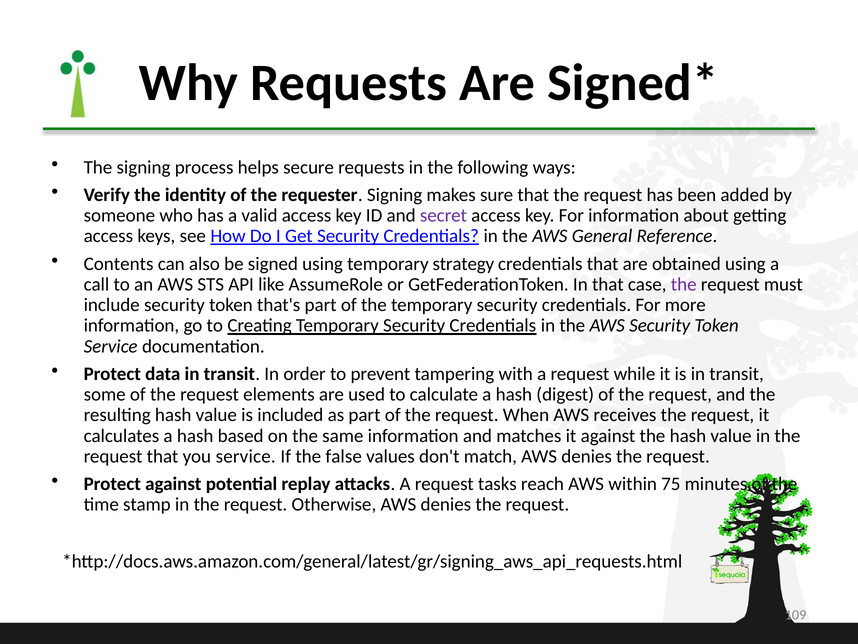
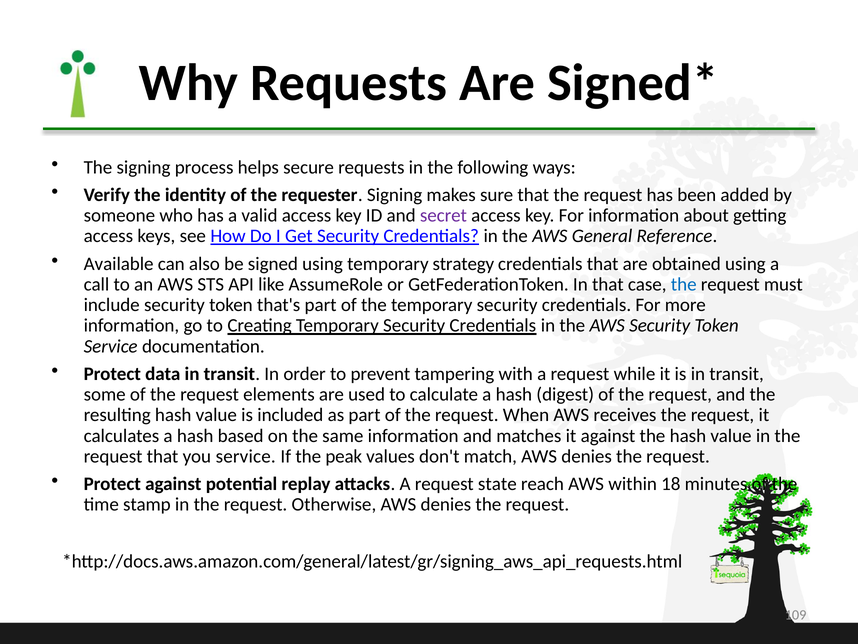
Contents: Contents -> Available (119, 264)
the colour: purple -> blue (684, 284)
false: false -> peak (344, 456)
tasks: tasks -> state (497, 483)
75: 75 -> 18 (671, 483)
